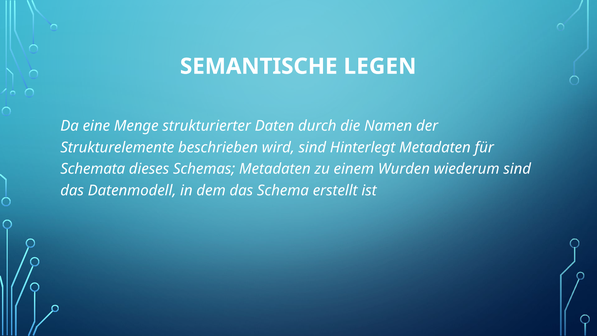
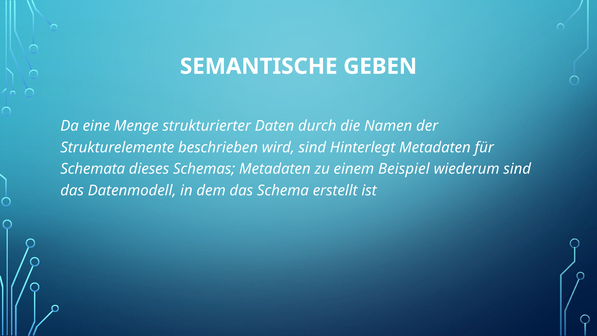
LEGEN: LEGEN -> GEBEN (380, 66)
Wurden: Wurden -> Beispiel (404, 169)
